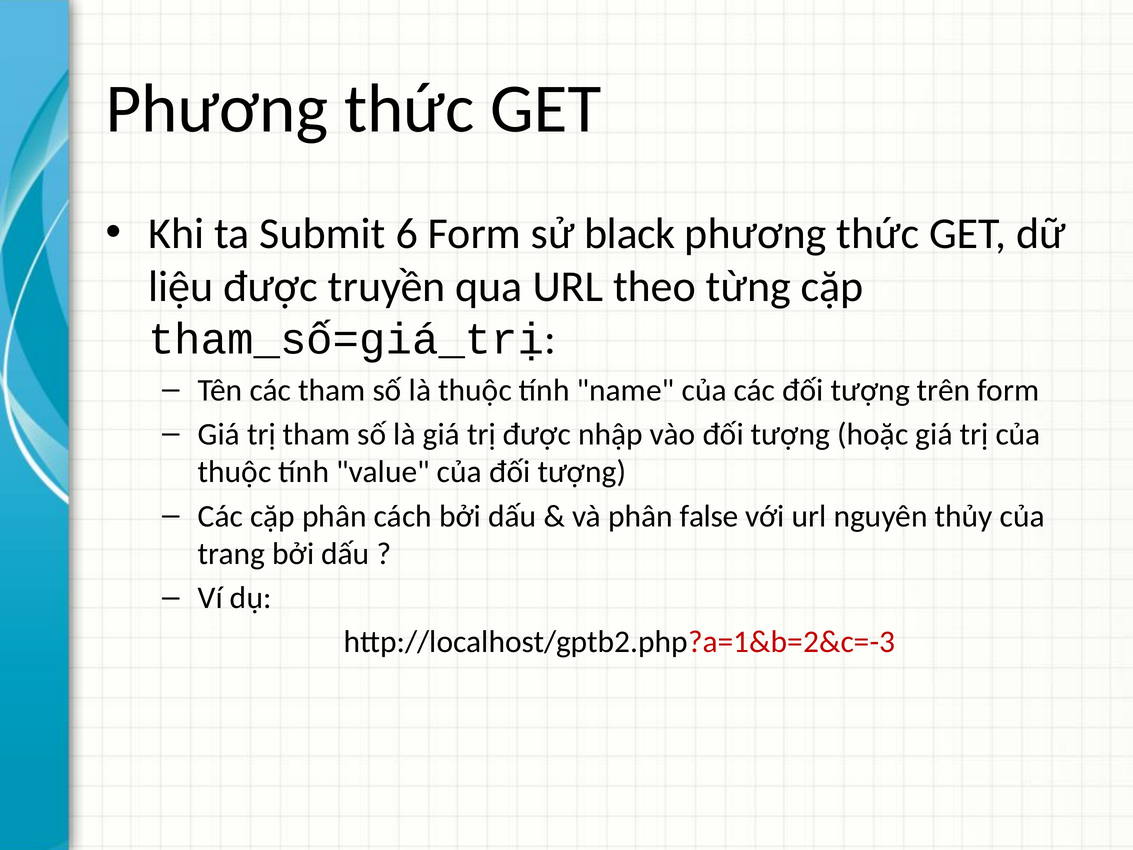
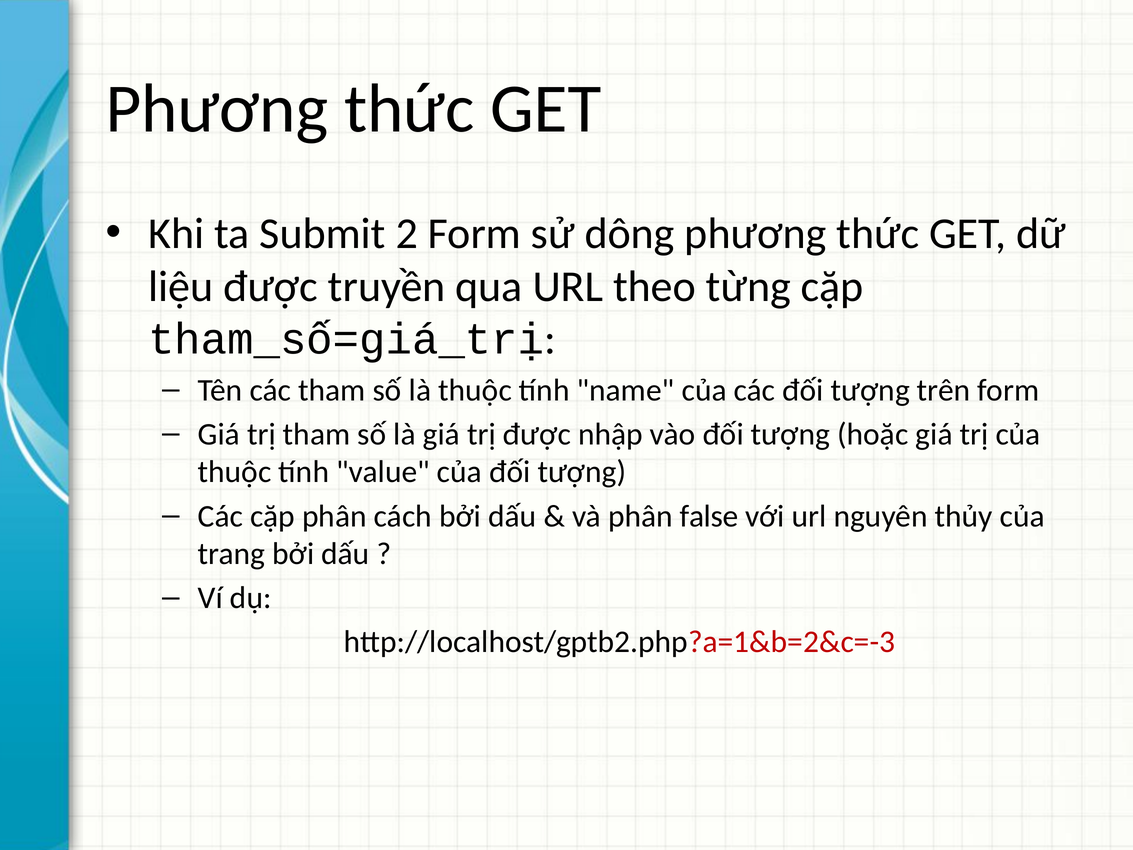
6: 6 -> 2 (407, 233)
black: black -> dông (630, 233)
